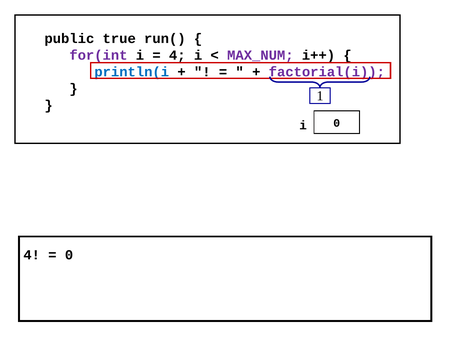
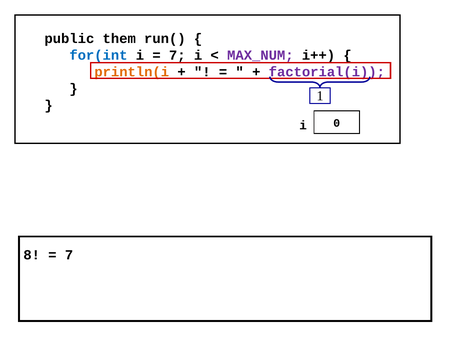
true: true -> them (119, 39)
for(int colour: purple -> blue (98, 55)
4: 4 -> 7 (177, 55)
println(i colour: blue -> orange (132, 72)
4: 4 -> 8 (32, 255)
0: 0 -> 7 (69, 255)
